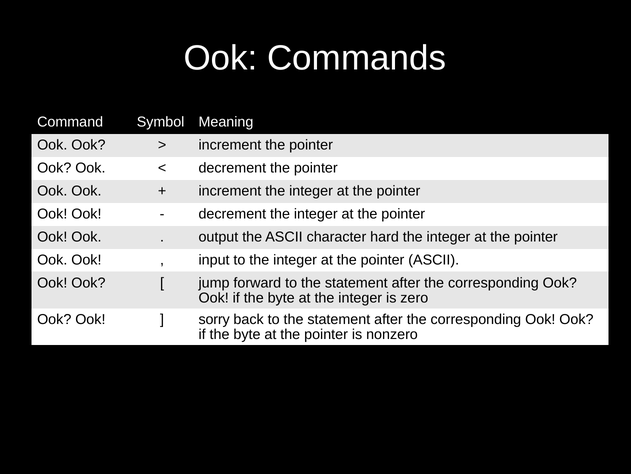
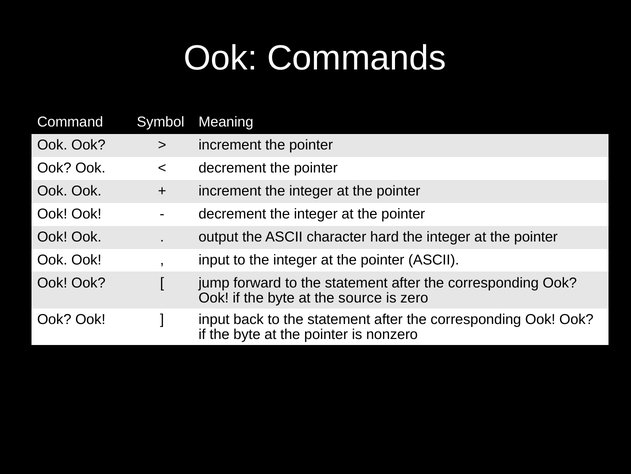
at the integer: integer -> source (360, 298)
sorry: sorry -> input (214, 319)
